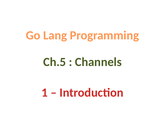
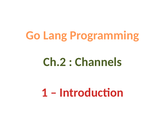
Ch.5: Ch.5 -> Ch.2 (55, 62)
